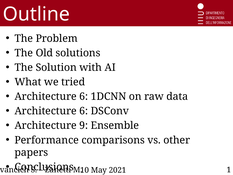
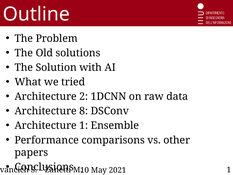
6: 6 -> 2 (84, 96)
6: 6 -> 8 (84, 111)
Architecture 9: 9 -> 1 (84, 125)
